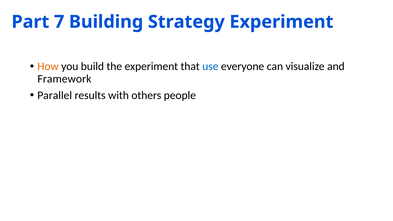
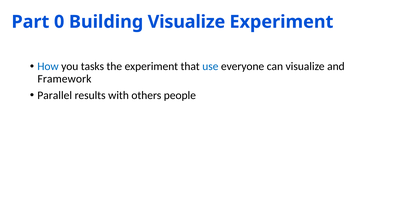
7: 7 -> 0 (59, 22)
Building Strategy: Strategy -> Visualize (186, 22)
How colour: orange -> blue (48, 66)
build: build -> tasks (92, 66)
